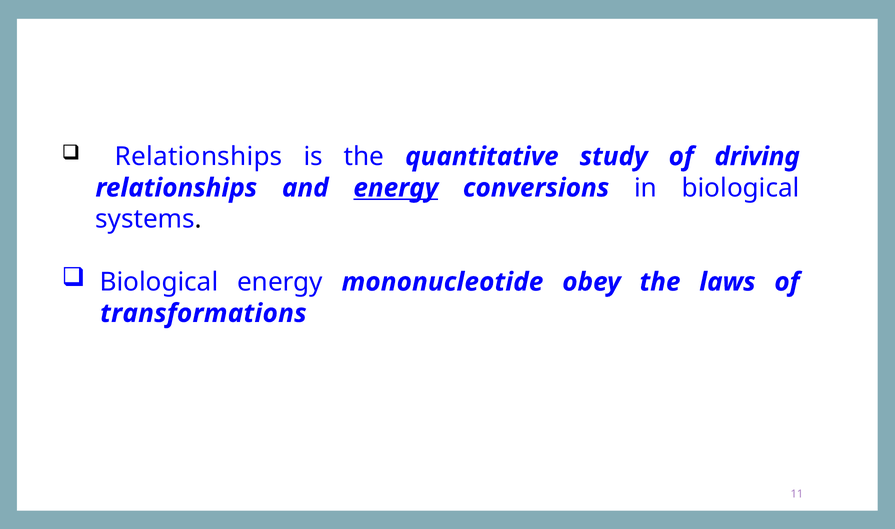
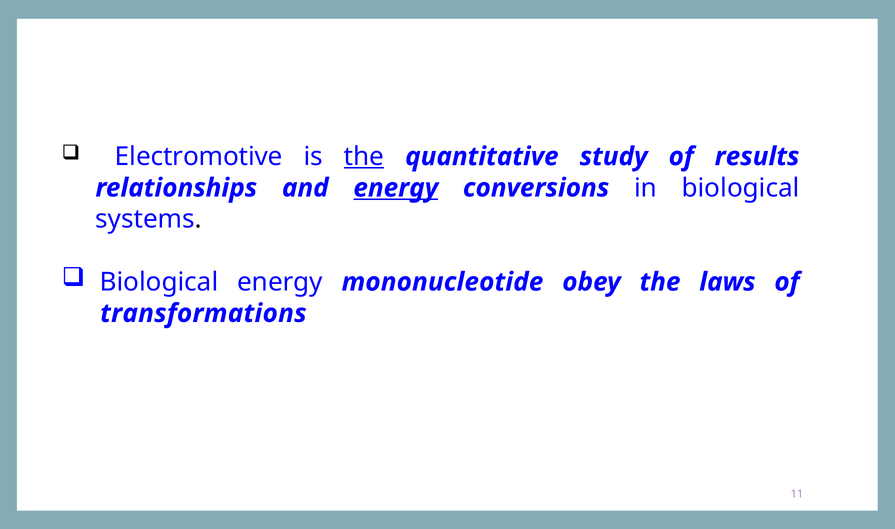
Relationships: Relationships -> Electromotive (199, 157)
the underline: none -> present (364, 157)
driving: driving -> results (757, 157)
